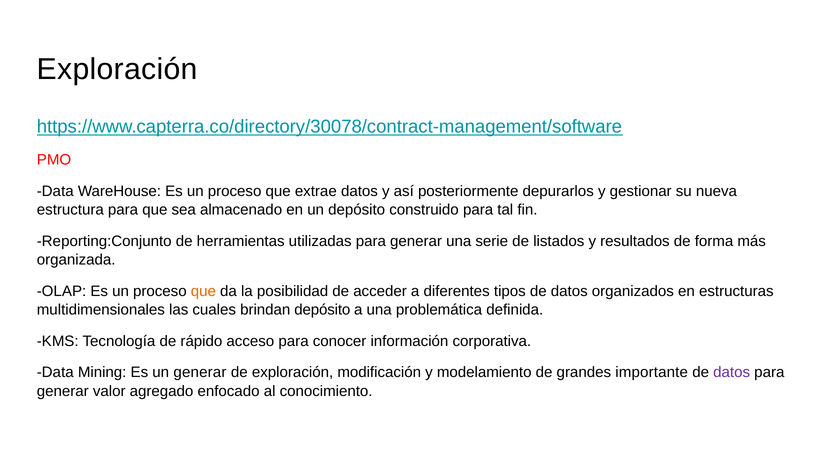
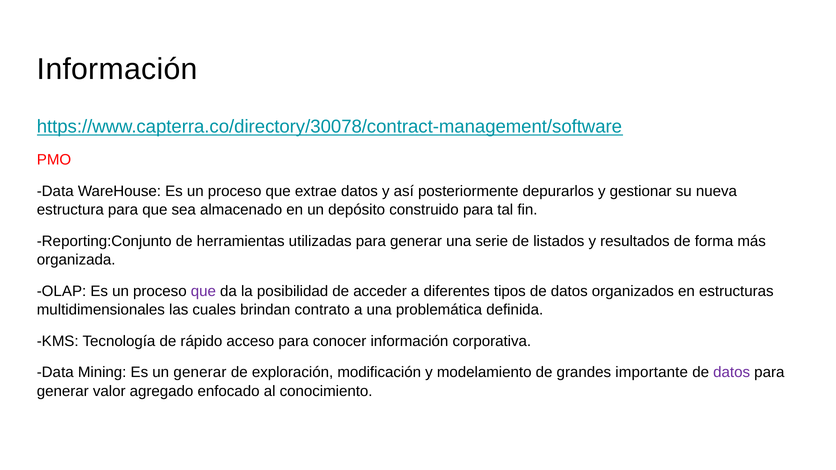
Exploración: Exploración -> Información (117, 69)
que colour: orange -> purple (203, 291)
brindan depósito: depósito -> contrato (322, 310)
